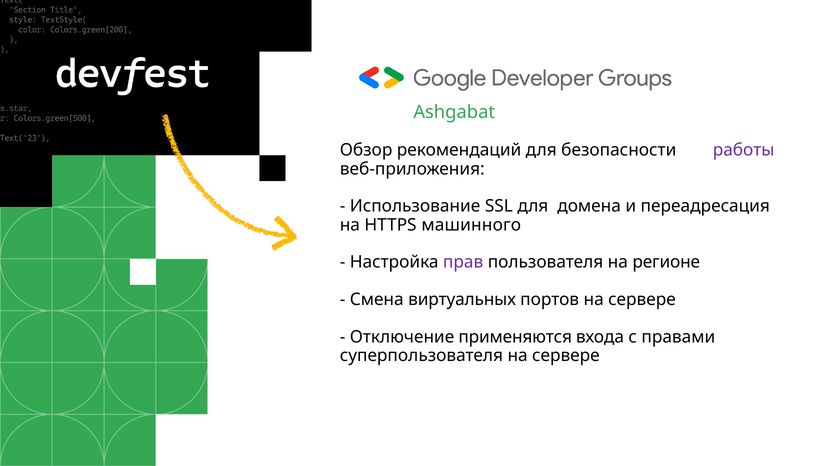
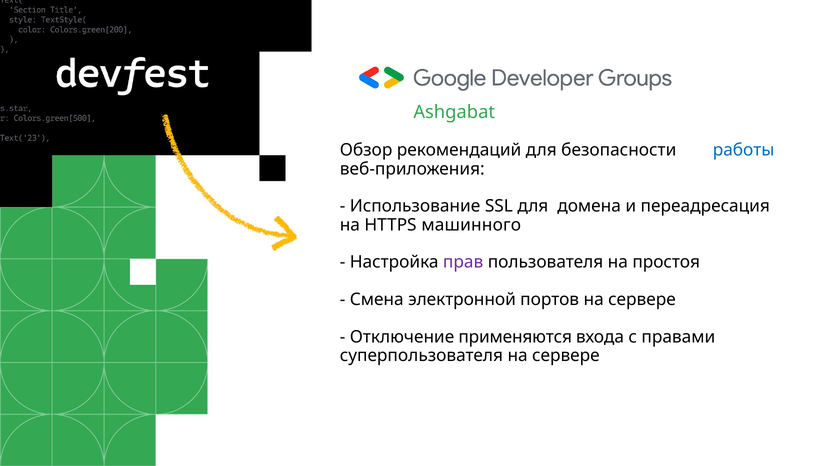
работы colour: purple -> blue (744, 150)
регионе: регионе -> простоя (666, 262)
виртуальных: виртуальных -> электронной (462, 300)
